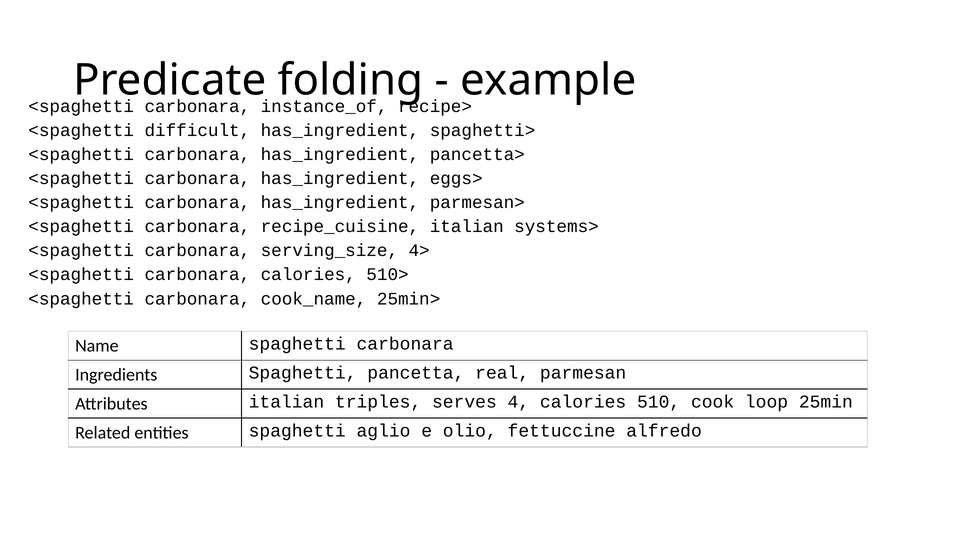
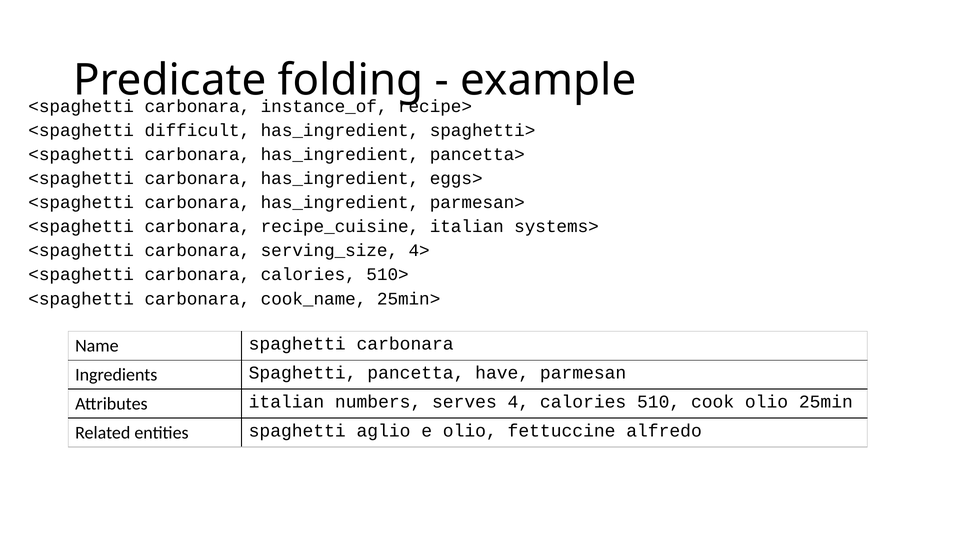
real: real -> have (502, 373)
triples: triples -> numbers (378, 402)
cook loop: loop -> olio (767, 402)
